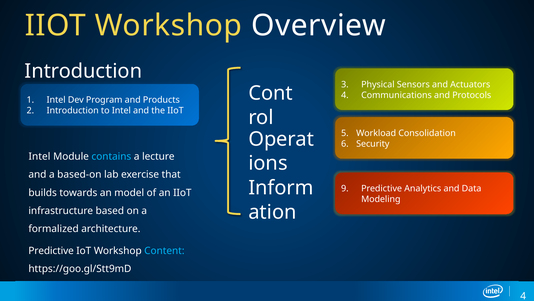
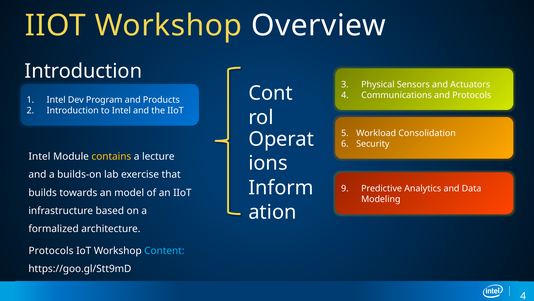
contains colour: light blue -> yellow (111, 156)
based-on: based-on -> builds-on (79, 174)
Predictive: Predictive -> Protocols (51, 250)
